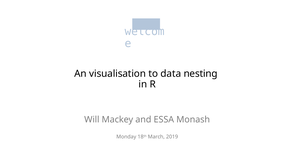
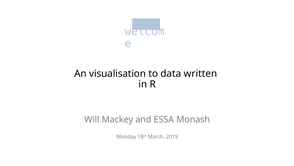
nesting: nesting -> written (200, 73)
